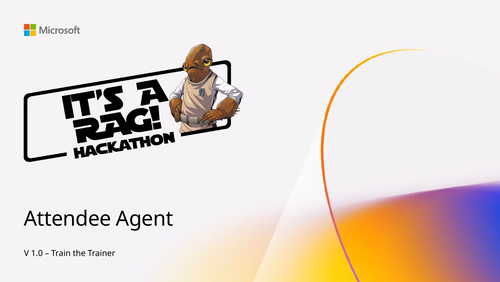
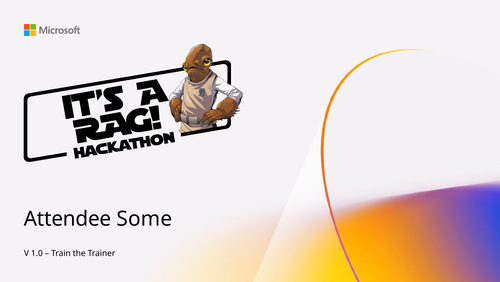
Agent: Agent -> Some (144, 218)
